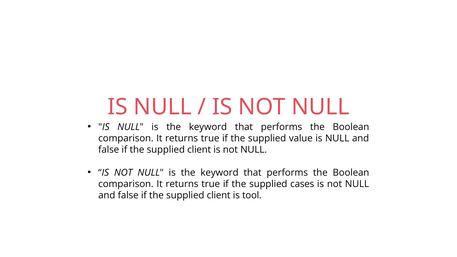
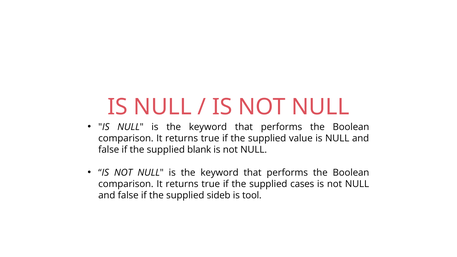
client: client -> blank (199, 150)
client: client -> sideb (219, 196)
